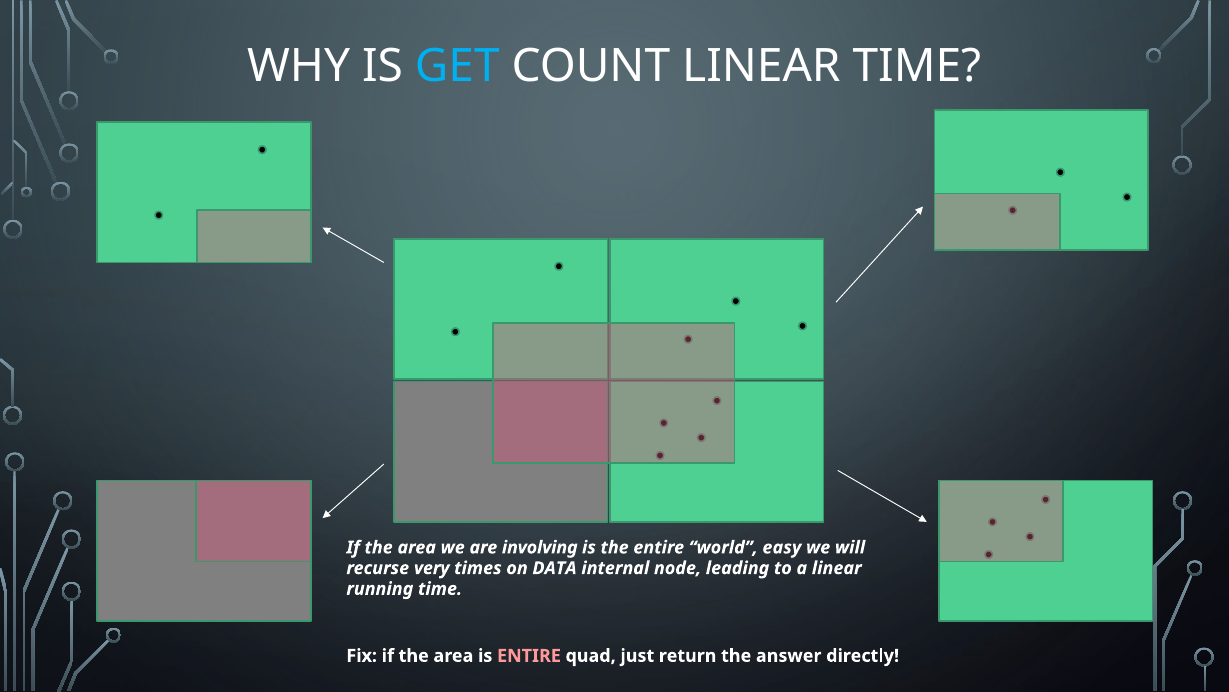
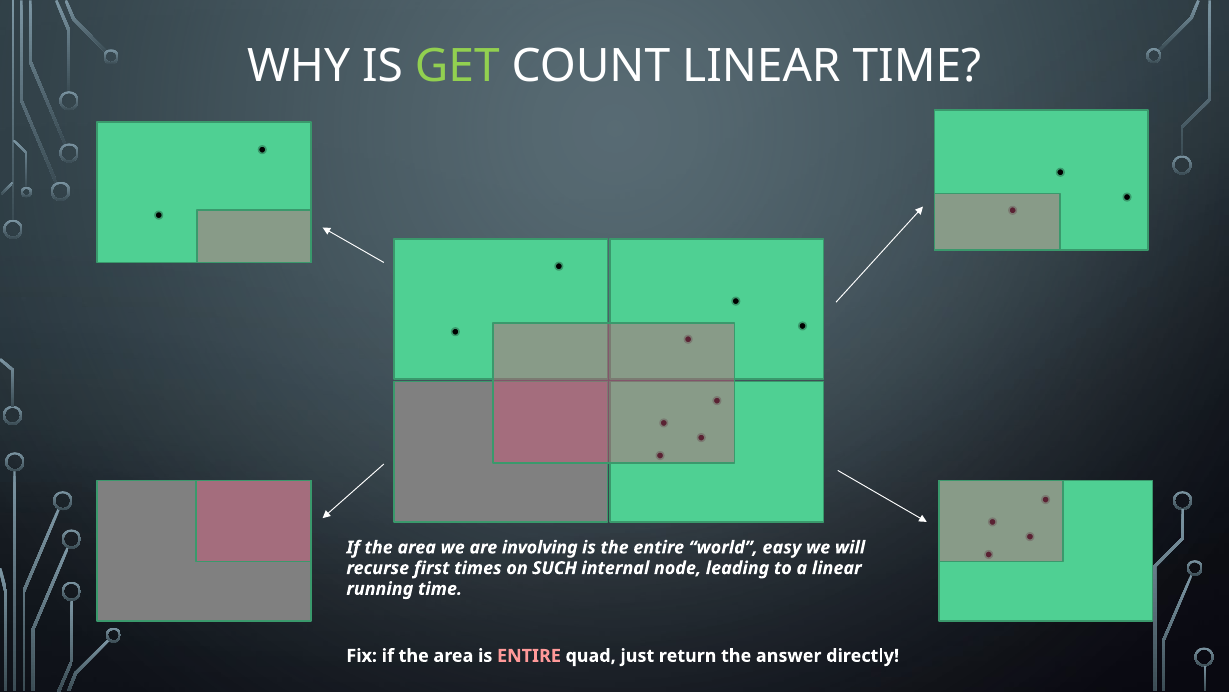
GET colour: light blue -> light green (457, 66)
very: very -> first (432, 568)
DATA: DATA -> SUCH (555, 568)
